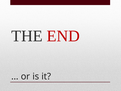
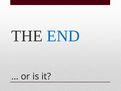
END colour: red -> blue (63, 36)
